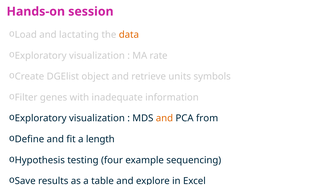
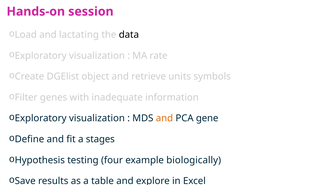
data colour: orange -> black (129, 35)
from: from -> gene (207, 118)
length: length -> stages (100, 139)
sequencing: sequencing -> biologically (194, 160)
